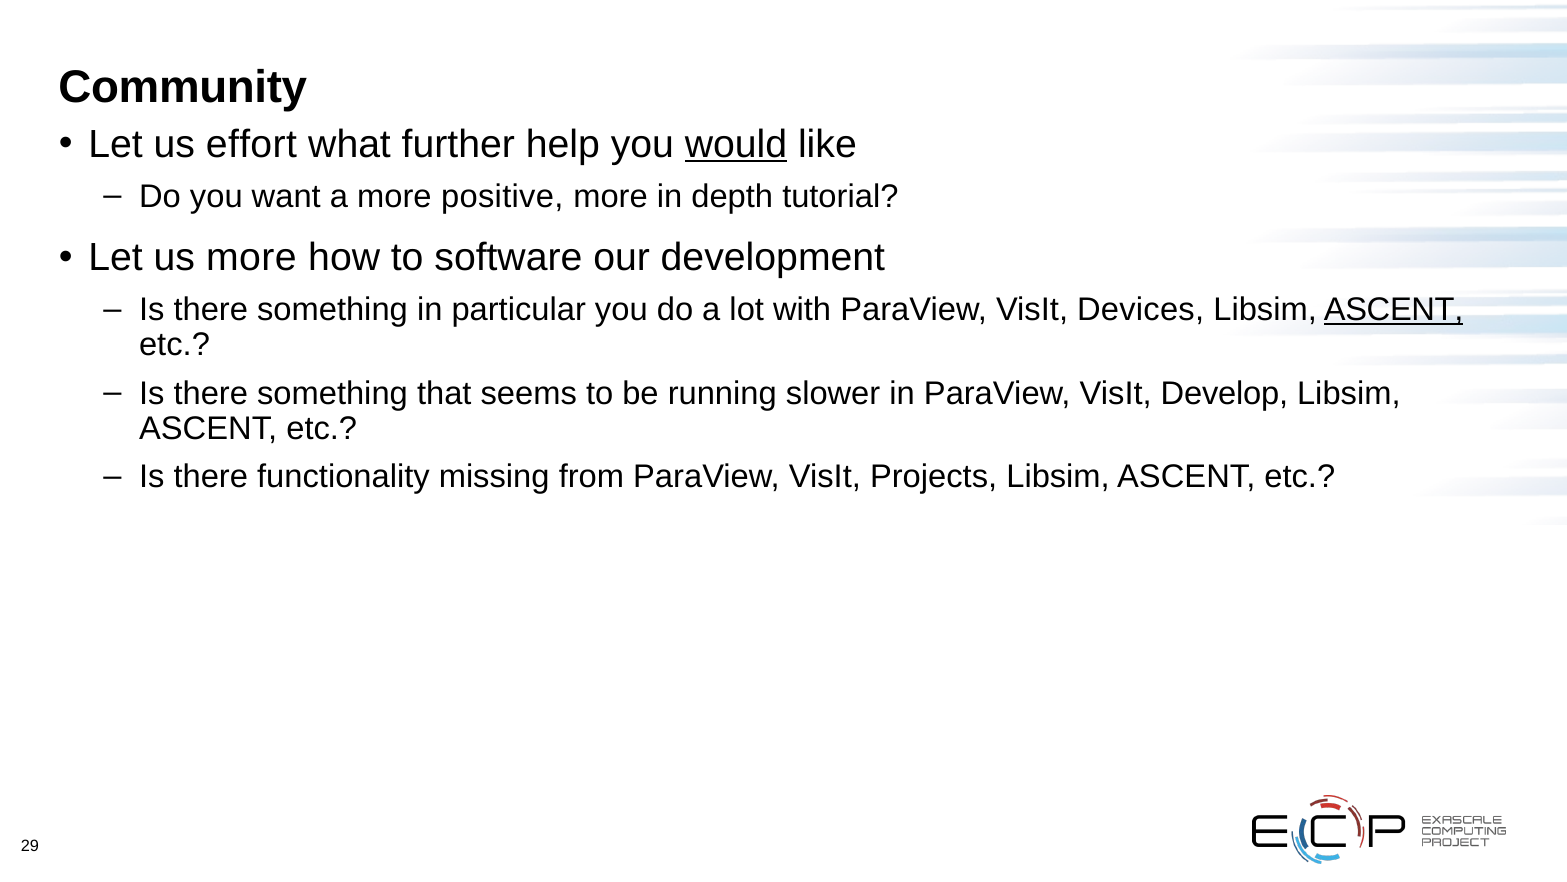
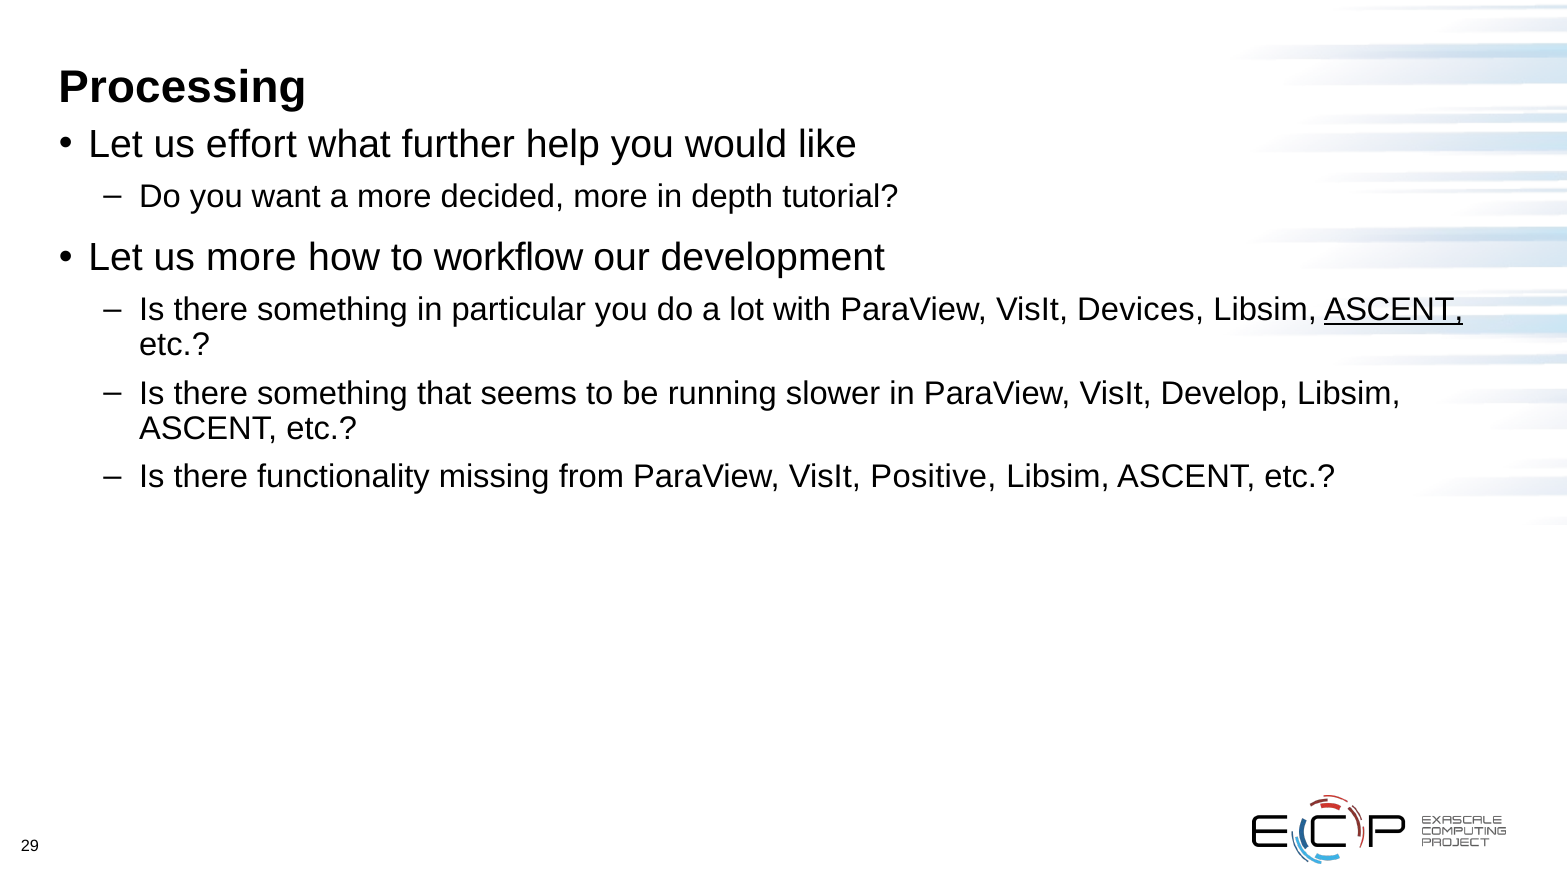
Community: Community -> Processing (182, 87)
would underline: present -> none (736, 144)
positive: positive -> decided (502, 196)
software: software -> workflow (509, 258)
Projects: Projects -> Positive (933, 477)
